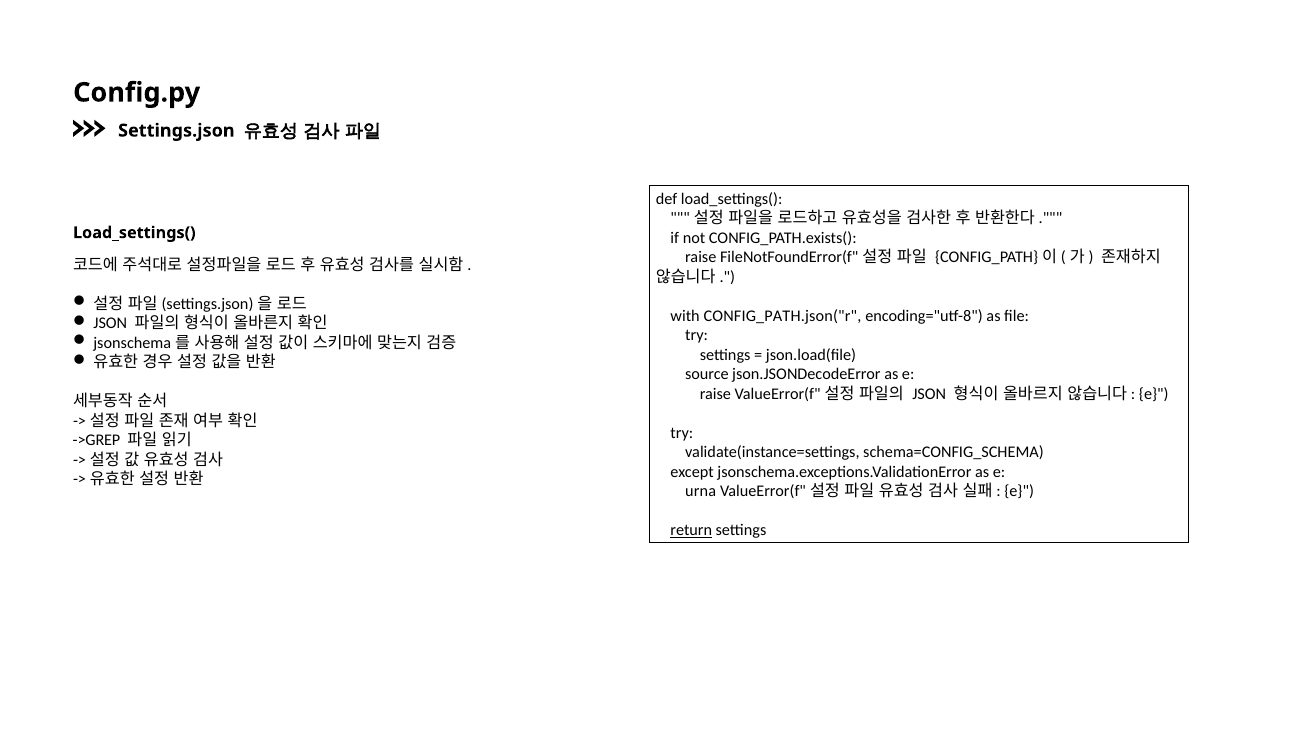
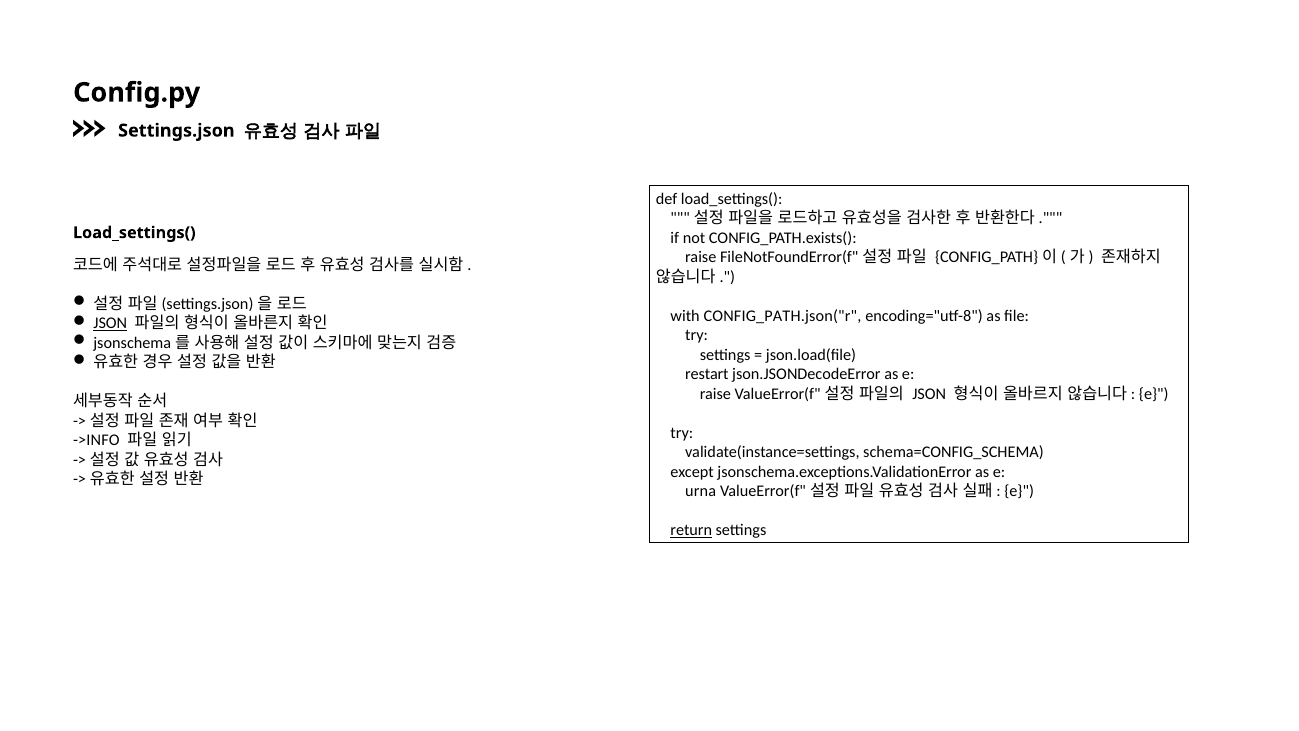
JSON underline: none -> present (110, 323)
source: source -> restart (707, 374)
->GREP: ->GREP -> ->INFO (96, 440)
